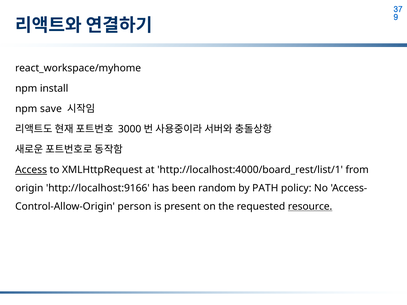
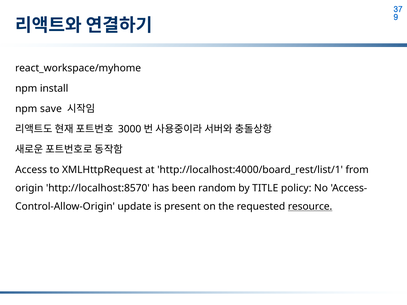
Access underline: present -> none (31, 170)
http://localhost:9166: http://localhost:9166 -> http://localhost:8570 (98, 188)
PATH: PATH -> TITLE (265, 188)
person: person -> update (134, 207)
